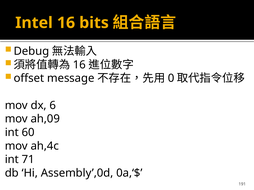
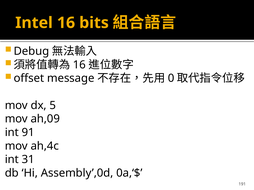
6: 6 -> 5 (53, 106)
60: 60 -> 91 (28, 133)
71: 71 -> 31 (28, 160)
